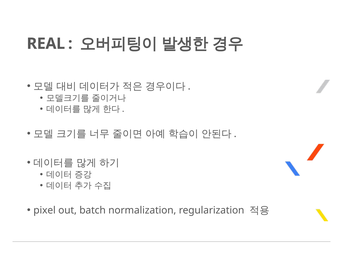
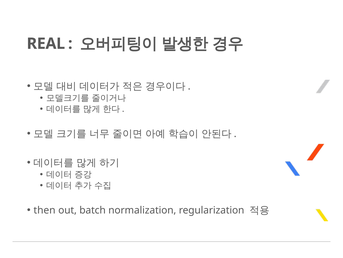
pixel: pixel -> then (45, 210)
